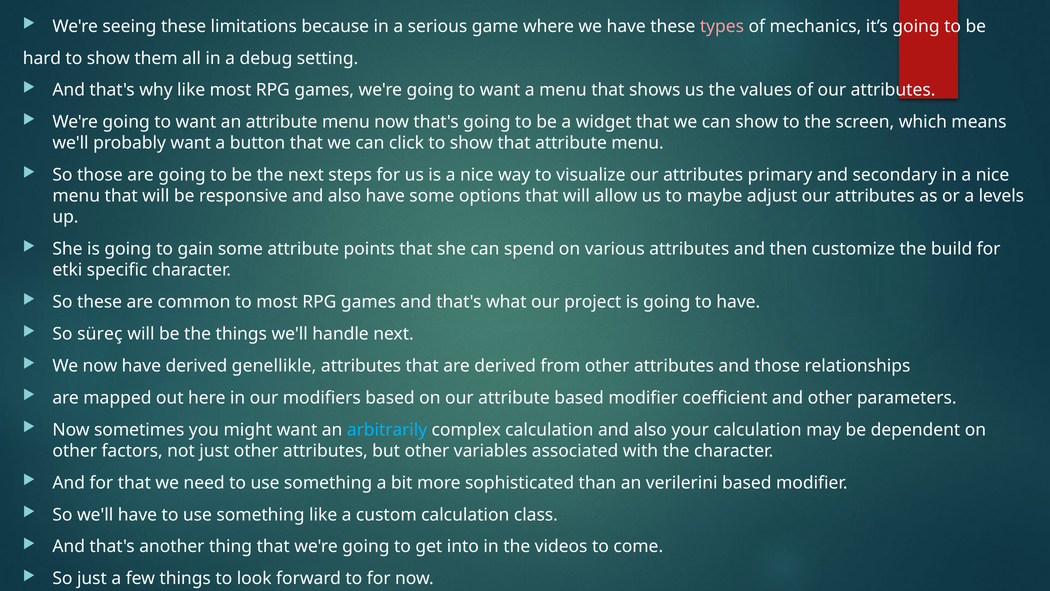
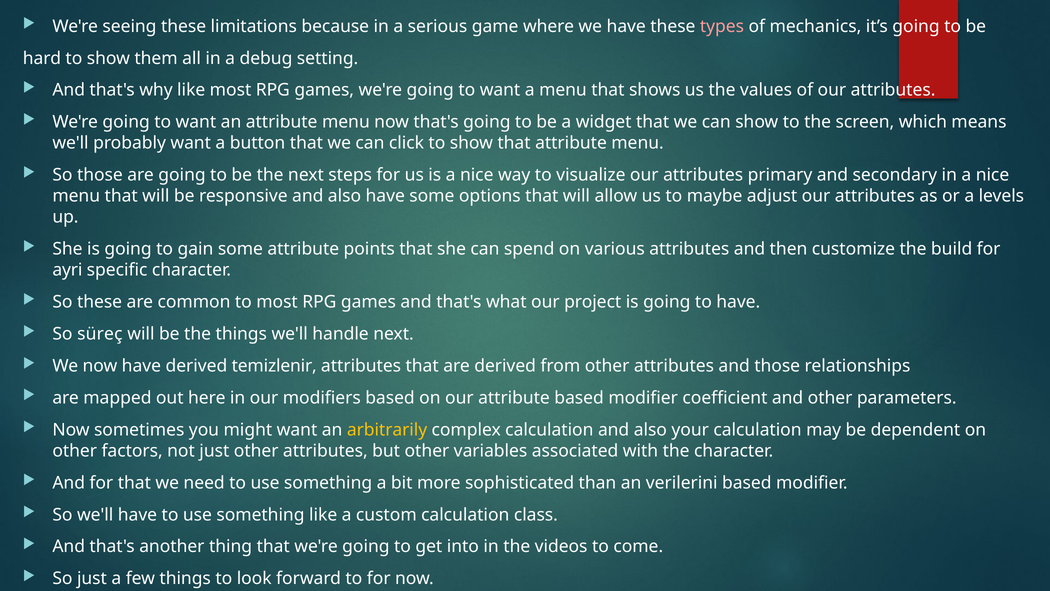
etki: etki -> ayri (67, 270)
genellikle: genellikle -> temizlenir (274, 366)
arbitrarily colour: light blue -> yellow (387, 430)
